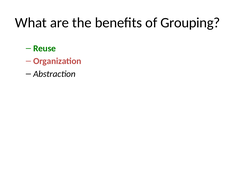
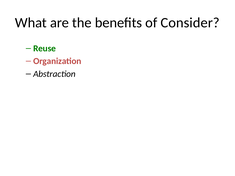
Grouping: Grouping -> Consider (190, 23)
